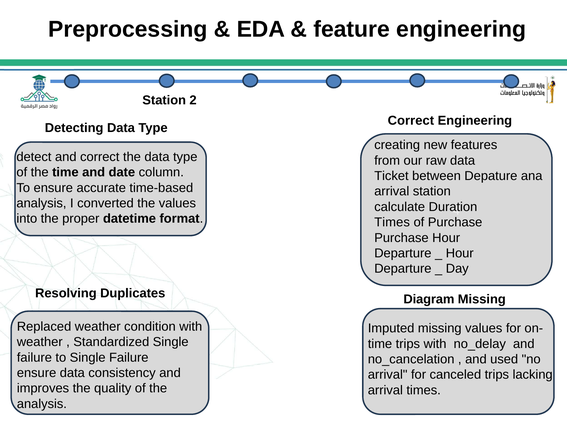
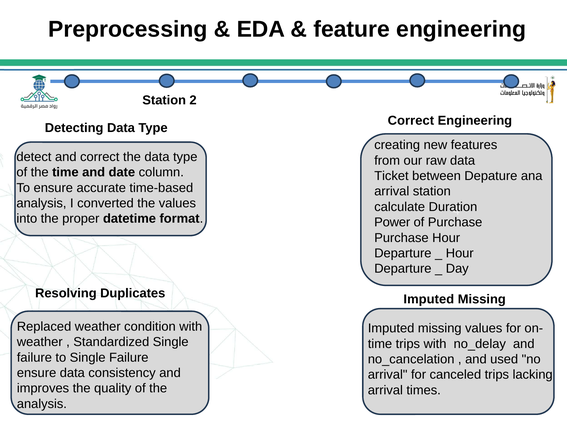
Times: Times -> Power (392, 222)
Diagram: Diagram -> Imputed (429, 299)
